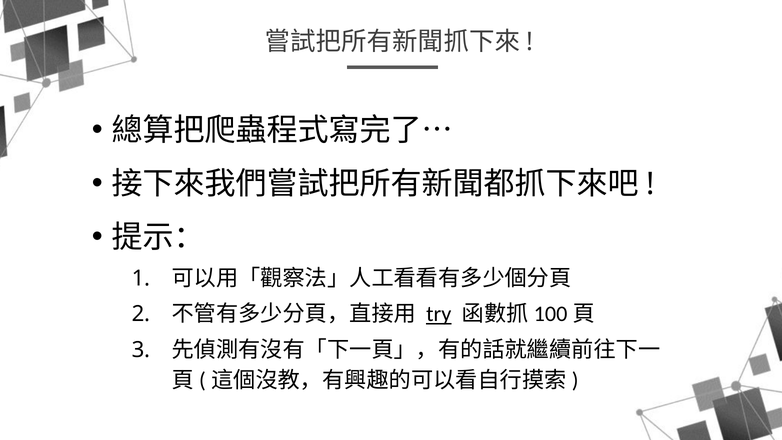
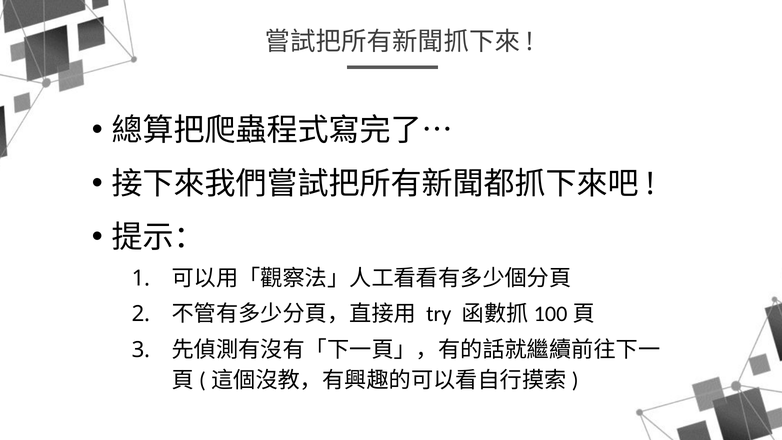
try underline: present -> none (439, 314)
